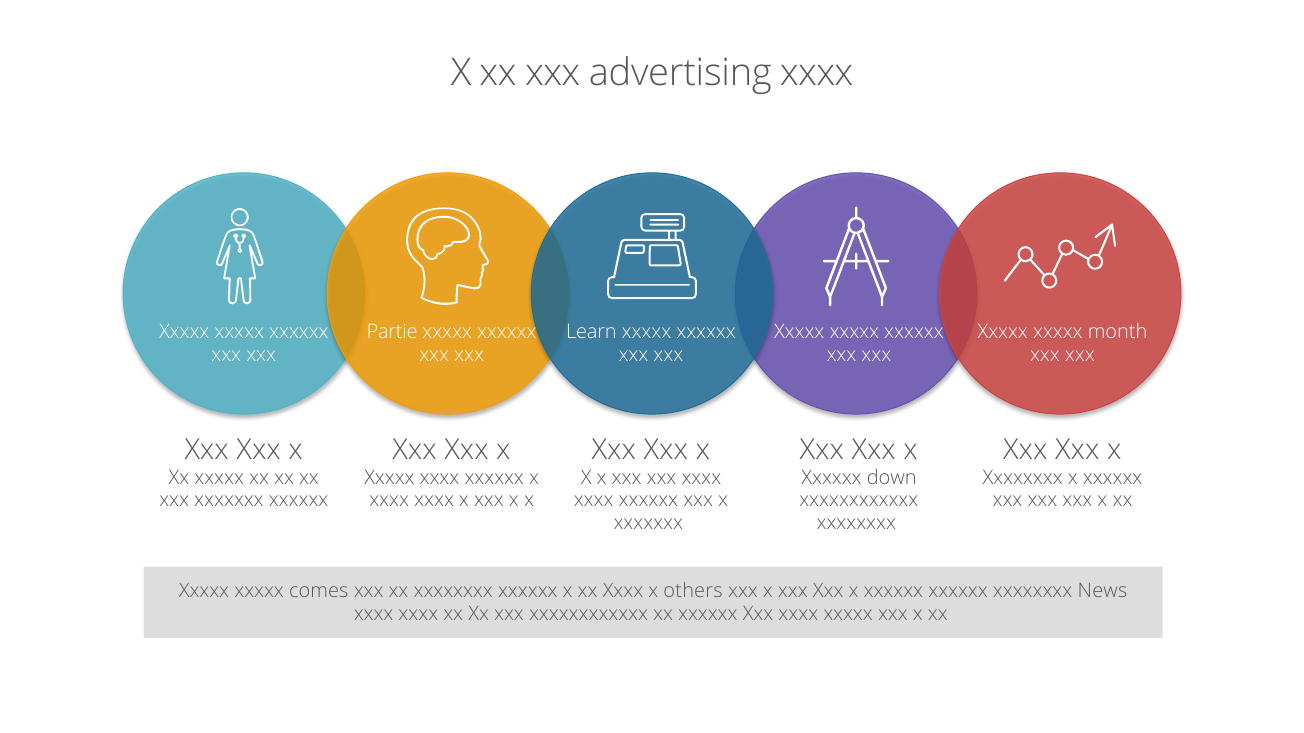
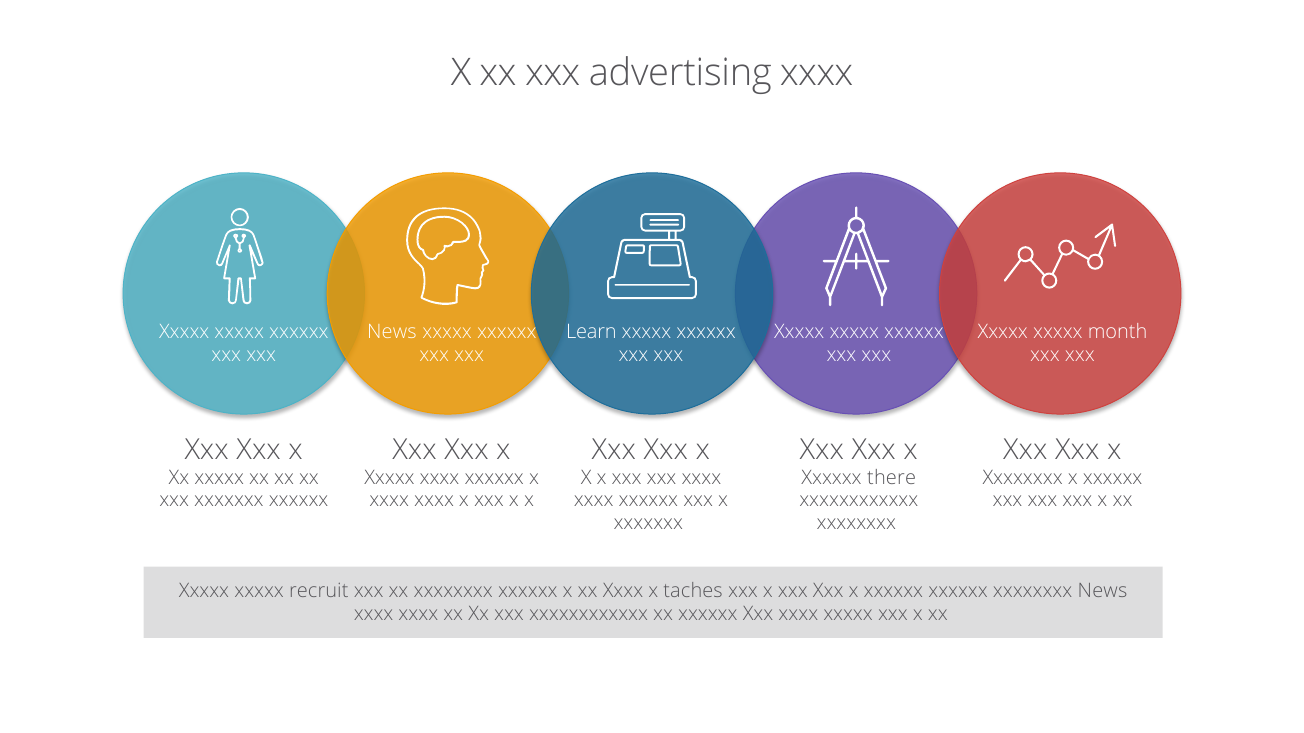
Partie: Partie -> News (392, 332)
down: down -> there (892, 478)
comes: comes -> recruit (319, 592)
others: others -> taches (693, 592)
